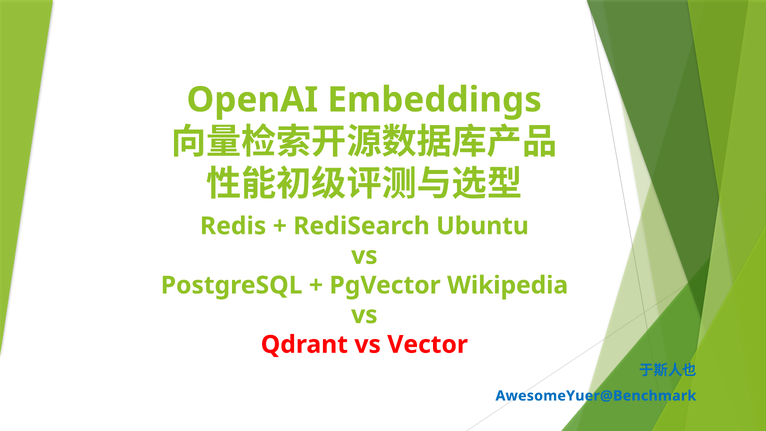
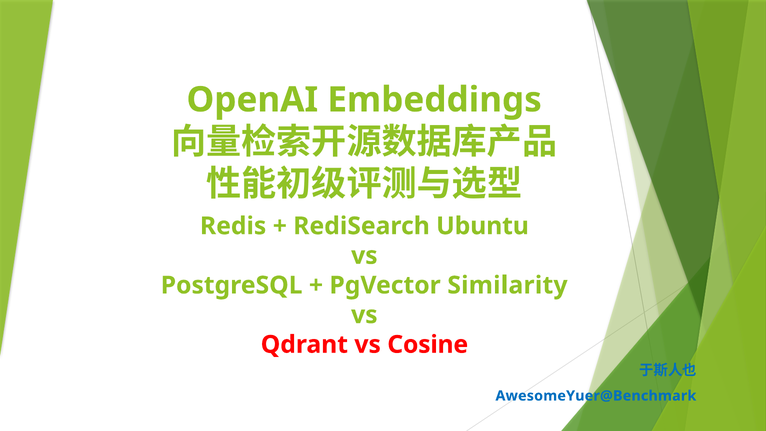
Wikipedia: Wikipedia -> Similarity (507, 285)
Vector: Vector -> Cosine (428, 344)
